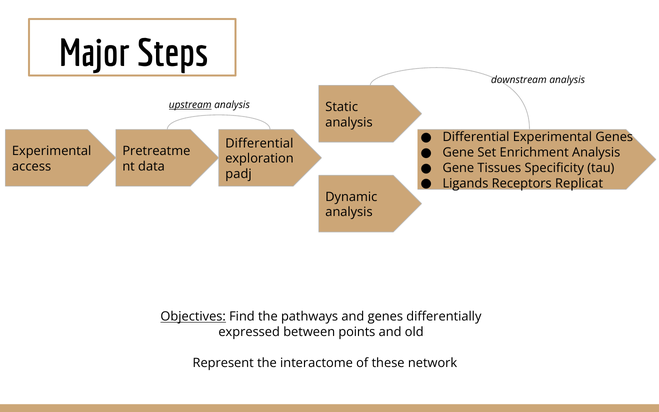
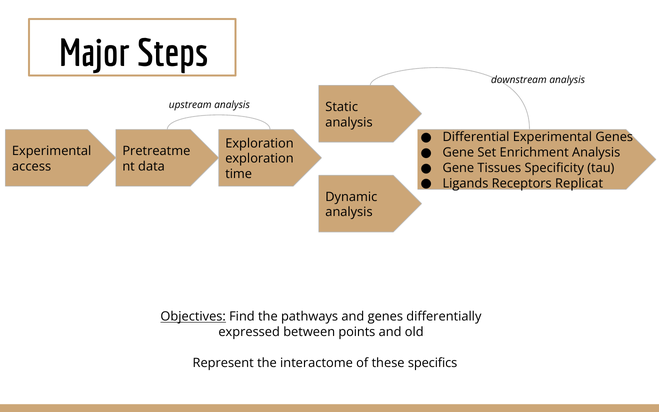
upstream underline: present -> none (190, 105)
Differential: Differential -> Exploration (259, 143)
padj: padj -> time (239, 174)
network: network -> specifics (433, 363)
